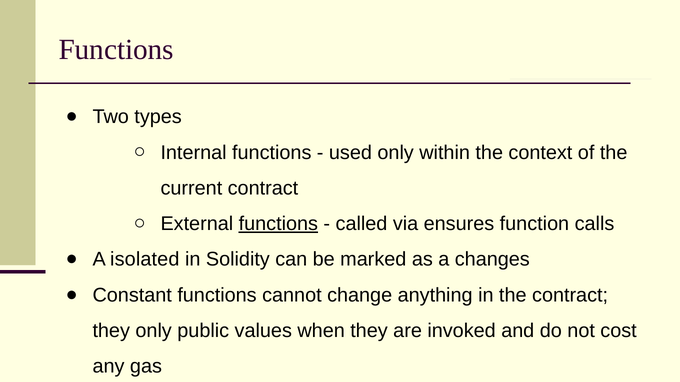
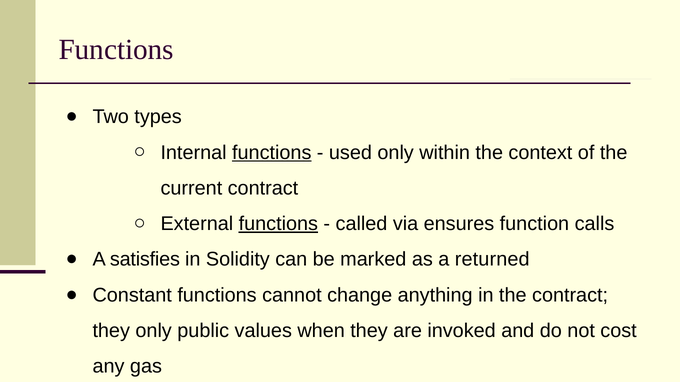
functions underline: none -> present (272, 153)
isolated: isolated -> satisfies (145, 260)
changes: changes -> returned (492, 260)
